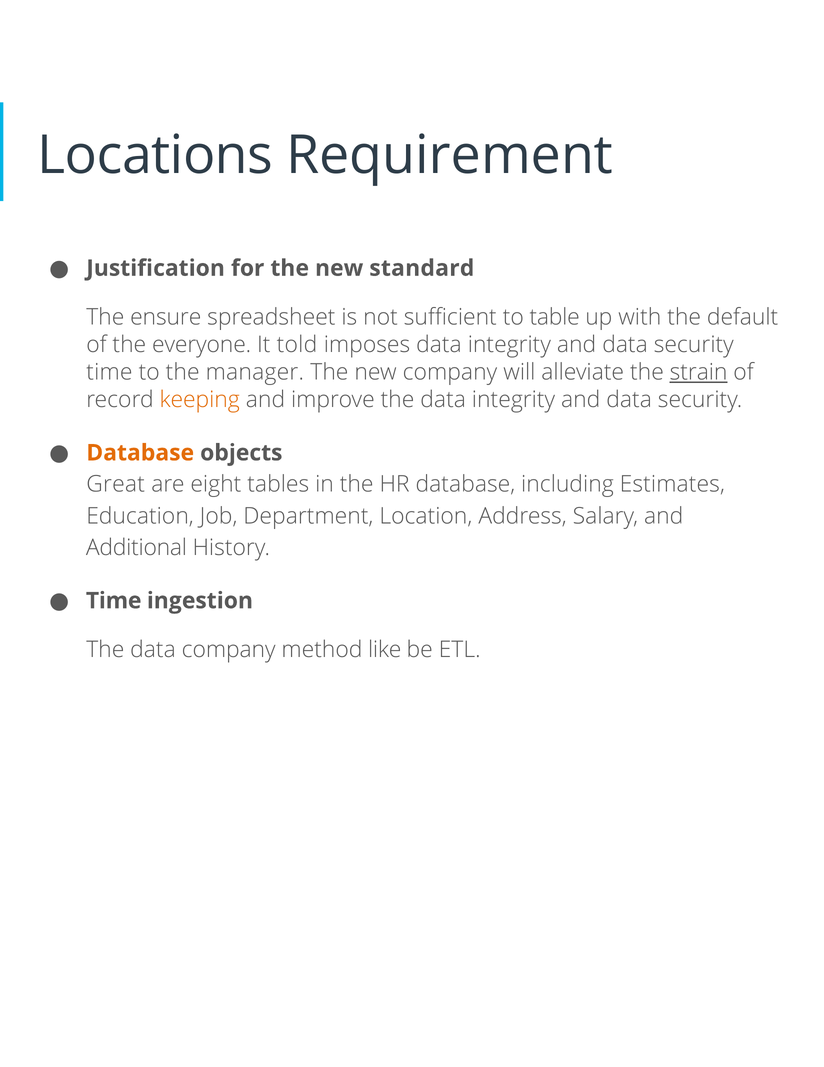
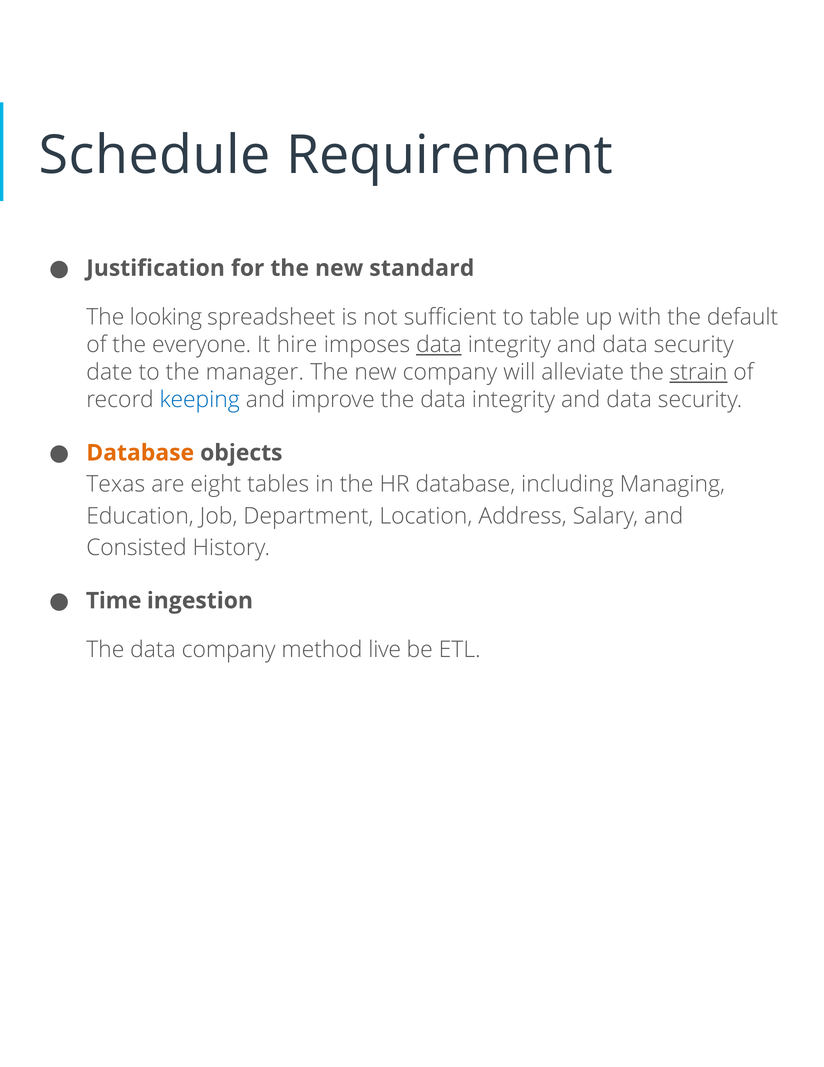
Locations: Locations -> Schedule (155, 155)
ensure: ensure -> looking (166, 317)
told: told -> hire (297, 345)
data underline: none -> present (439, 345)
time: time -> date (109, 372)
keeping colour: orange -> blue (200, 399)
Great: Great -> Texas (116, 484)
Estimates: Estimates -> Managing (672, 484)
Additional: Additional -> Consisted (136, 547)
like: like -> live (385, 649)
